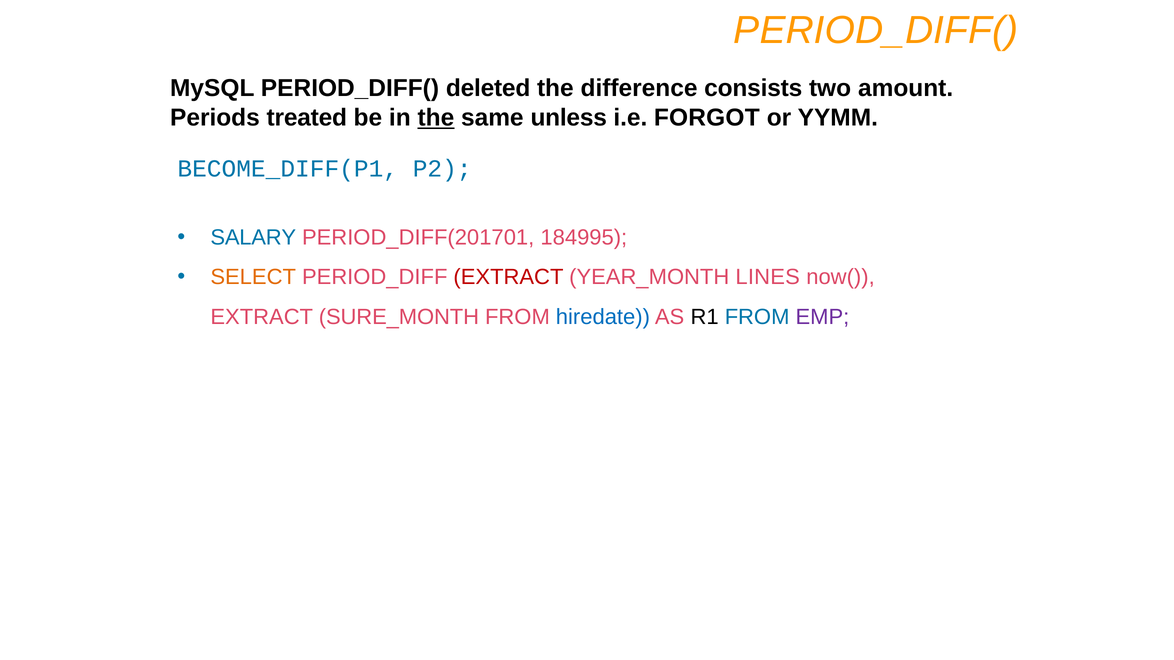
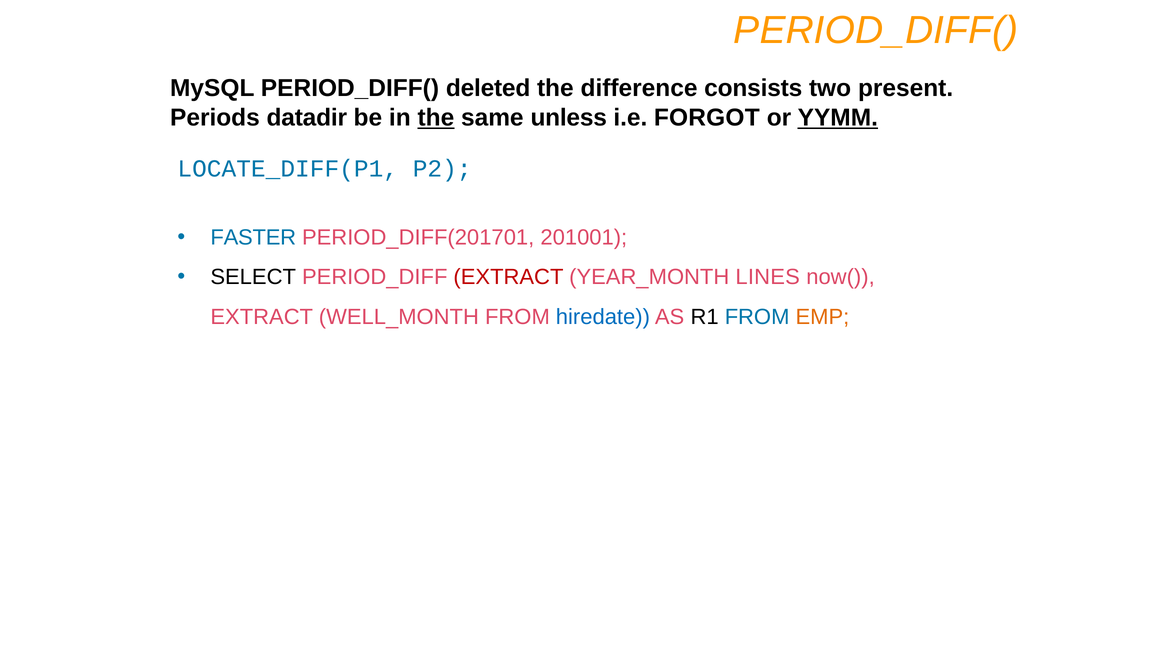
amount: amount -> present (906, 88)
treated: treated -> datadir (307, 118)
YYMM underline: none -> present (838, 118)
BECOME_DIFF(P1: BECOME_DIFF(P1 -> LOCATE_DIFF(P1 (288, 169)
SALARY: SALARY -> FASTER (253, 238)
184995: 184995 -> 201001 (584, 238)
SELECT colour: orange -> black (253, 277)
SURE_MONTH: SURE_MONTH -> WELL_MONTH (399, 317)
EMP colour: purple -> orange (822, 317)
